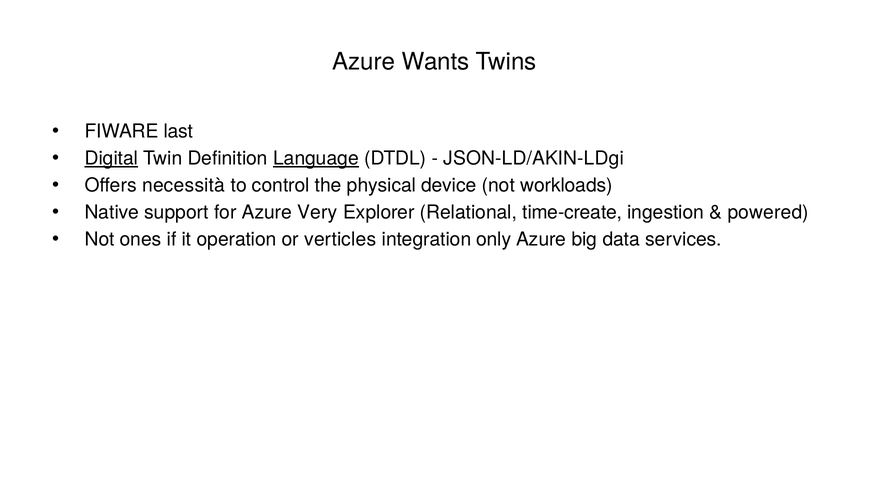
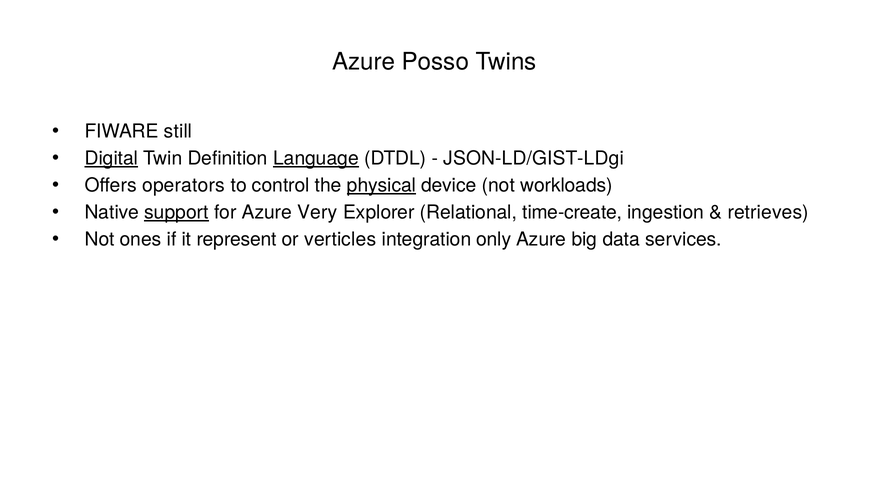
Wants: Wants -> Posso (435, 62)
last: last -> still (178, 131)
JSON-LD/AKIN-LDgi: JSON-LD/AKIN-LDgi -> JSON-LD/GIST-LDgi (534, 158)
necessità: necessità -> operators (184, 185)
physical underline: none -> present (381, 185)
support underline: none -> present (176, 212)
powered: powered -> retrieves (768, 212)
operation: operation -> represent (237, 239)
